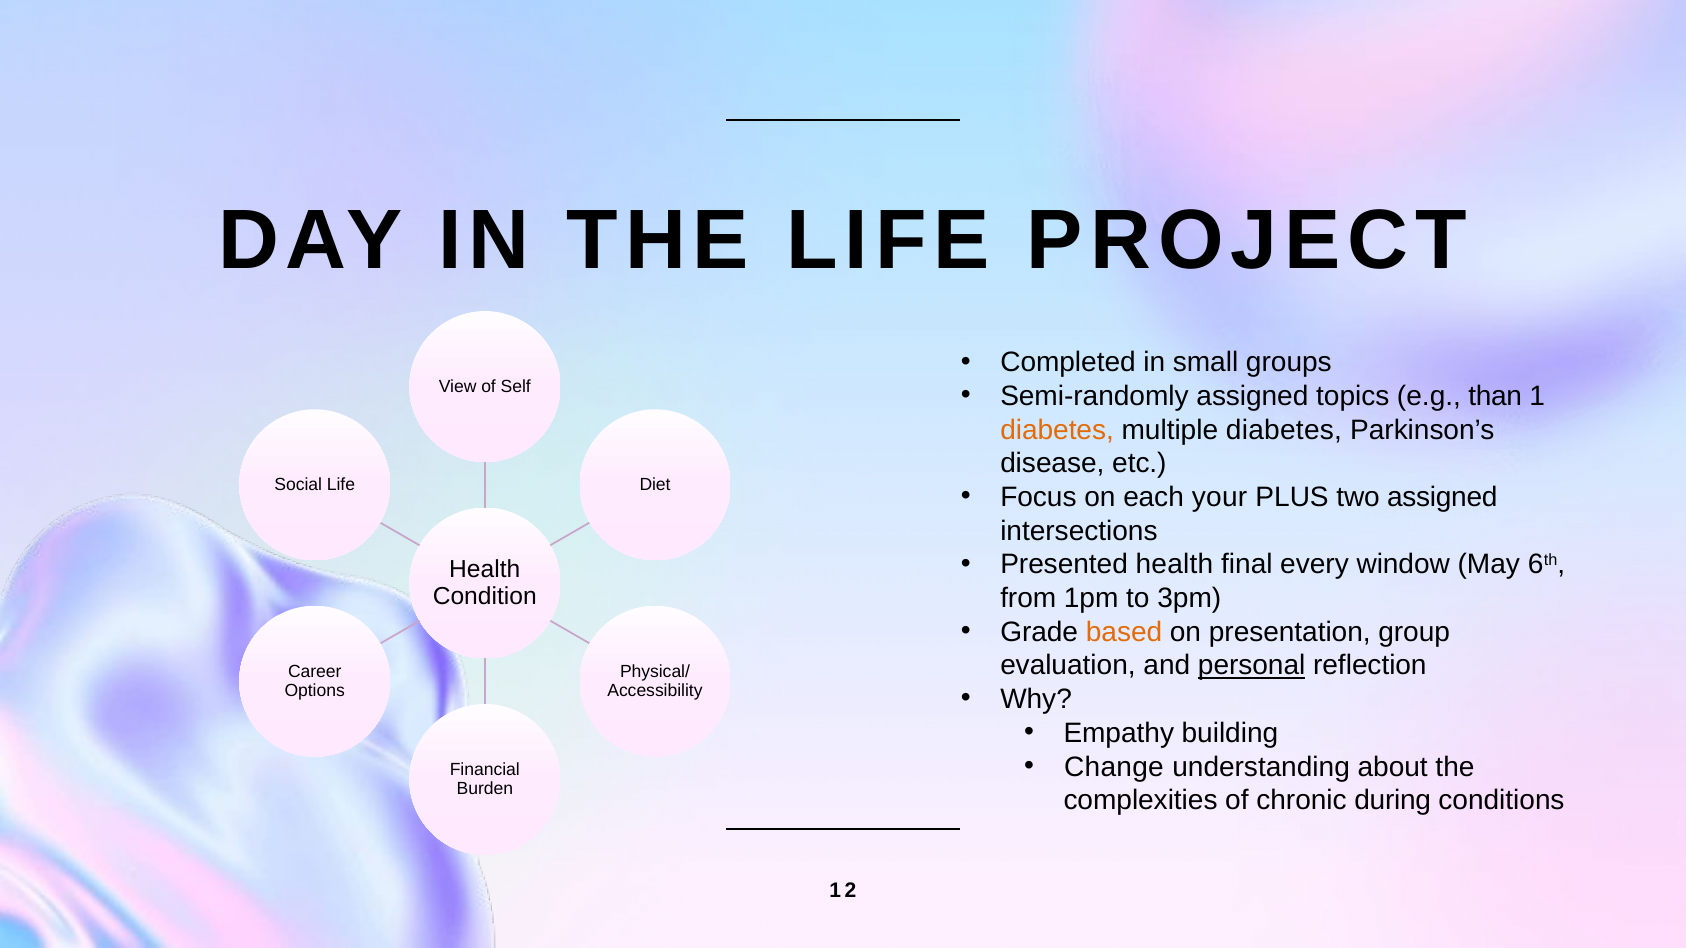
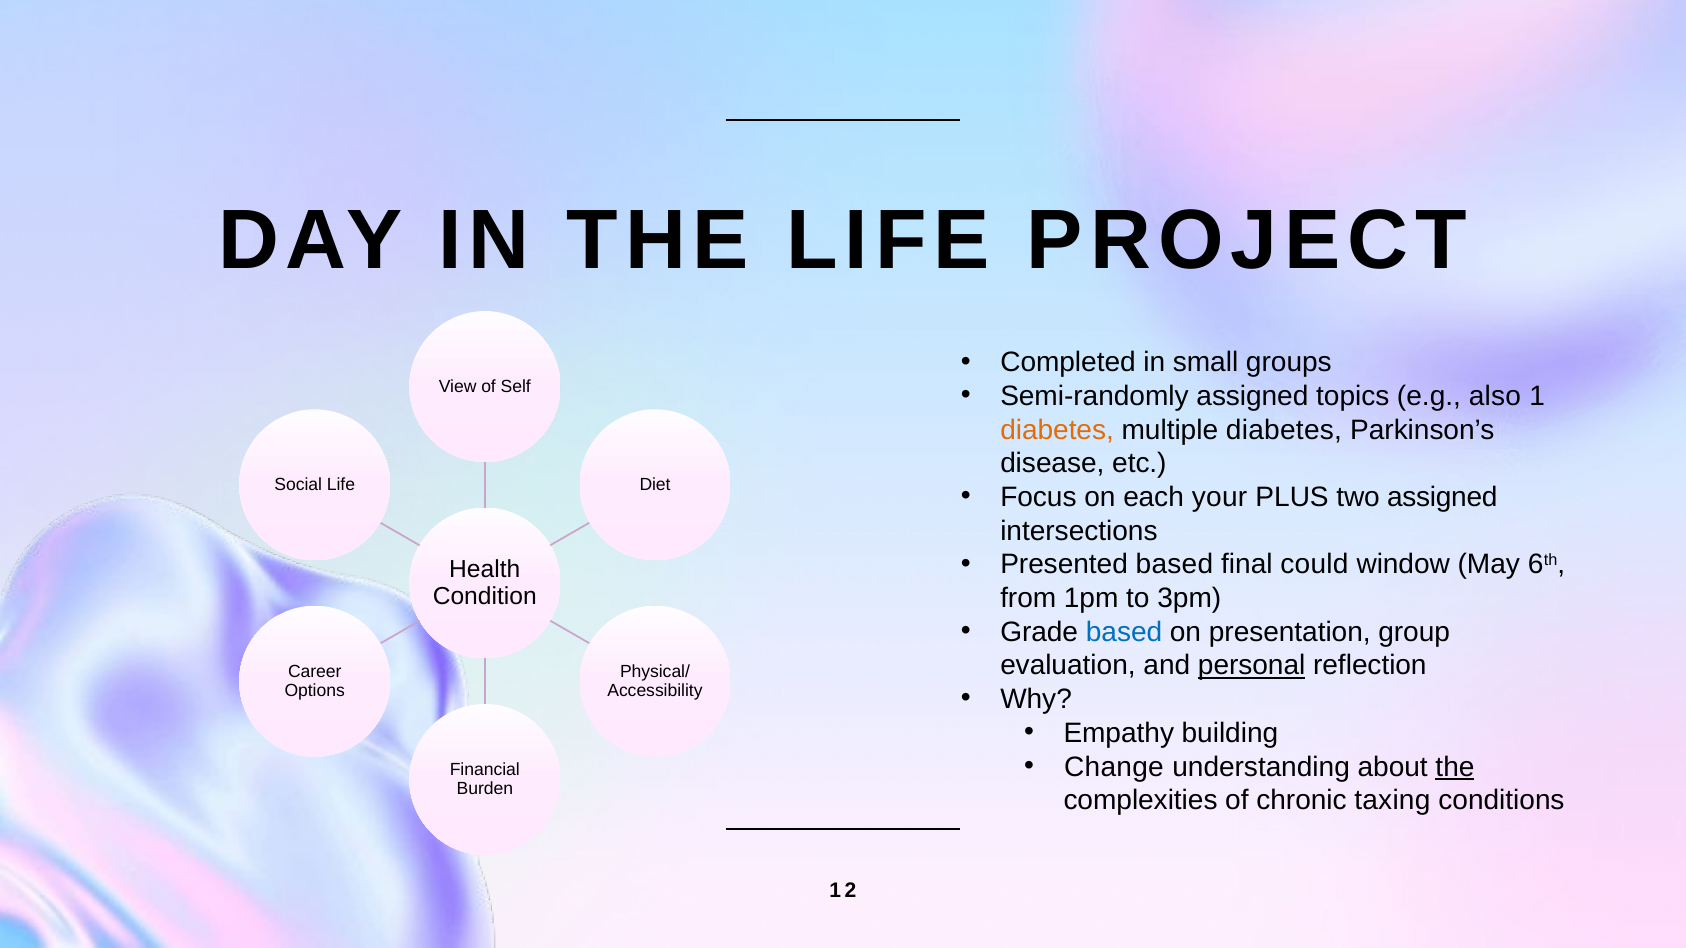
than: than -> also (1495, 396)
Presented health: health -> based (1174, 565)
every: every -> could (1314, 565)
based colour: orange -> blue (1124, 632)
the underline: none -> present (1455, 767)
during: during -> taxing (1392, 801)
